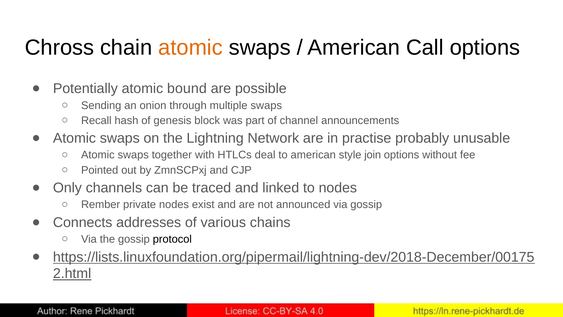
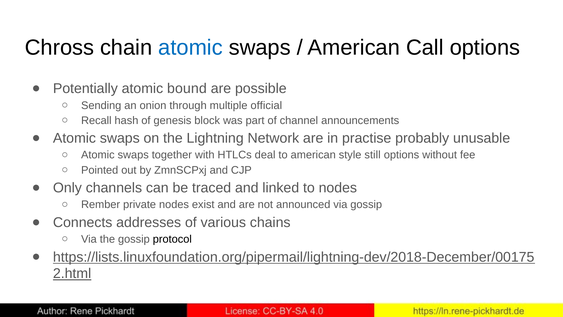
atomic colour: orange -> blue (191, 48)
multiple swaps: swaps -> official (266, 105)
join: join -> still (373, 155)
